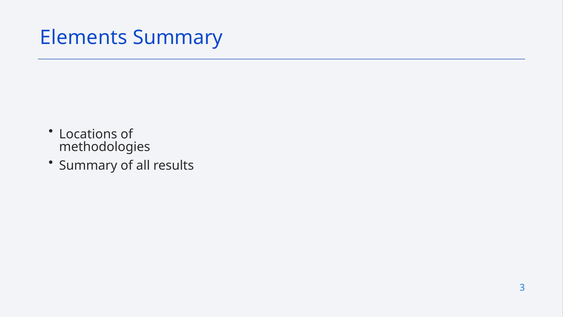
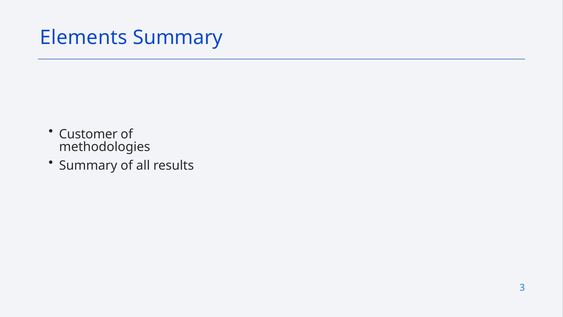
Locations: Locations -> Customer (88, 134)
